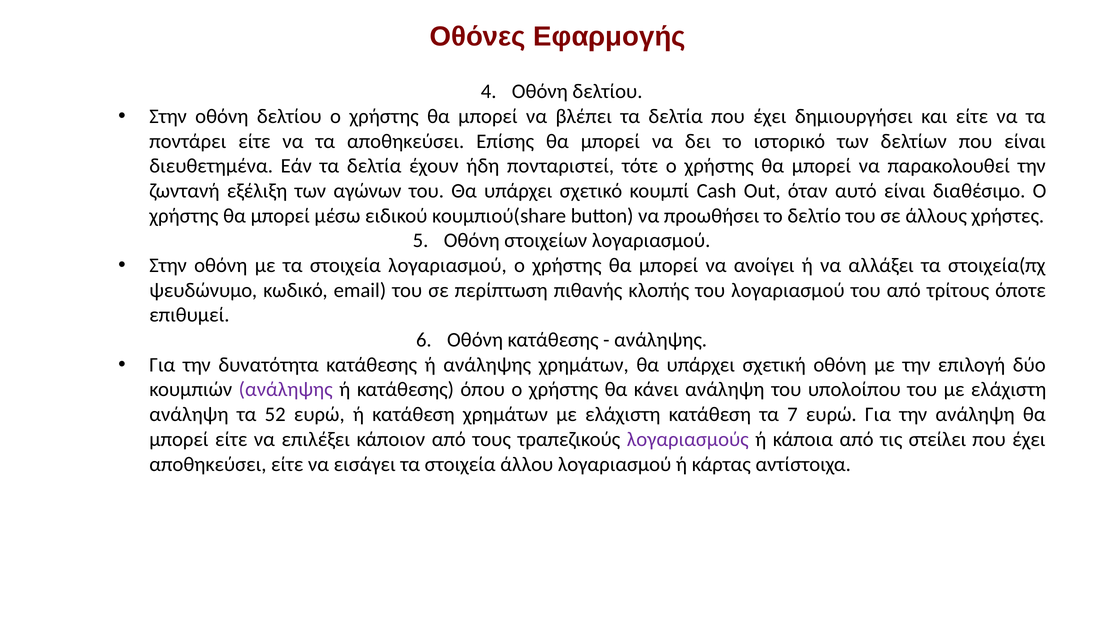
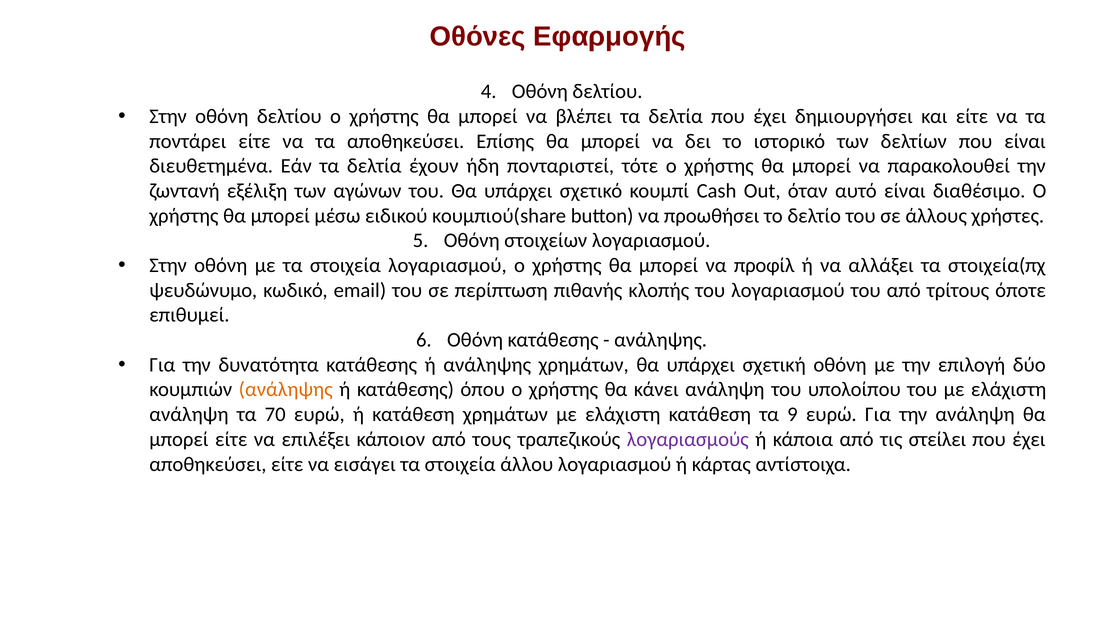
ανοίγει: ανοίγει -> προφίλ (764, 265)
ανάληψης colour: purple -> orange (286, 390)
52: 52 -> 70 (275, 414)
7: 7 -> 9 (792, 414)
